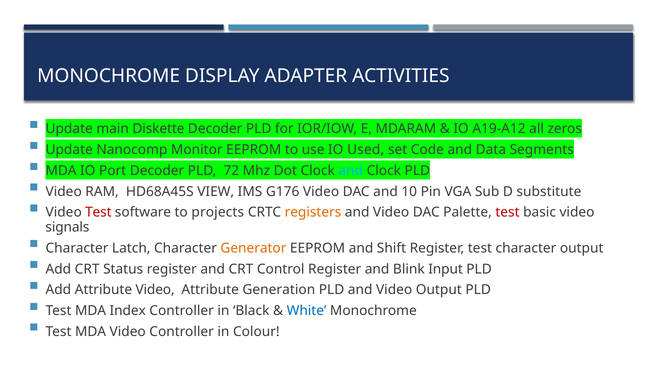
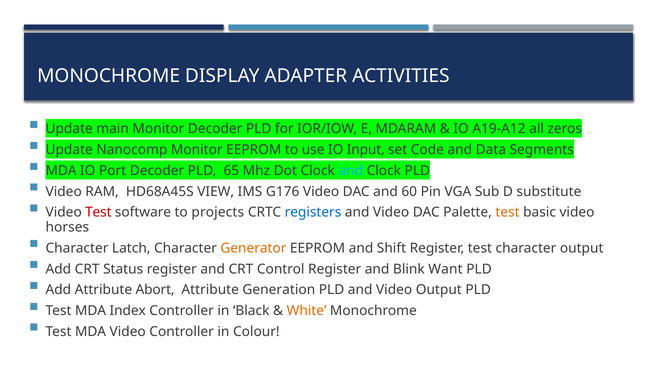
main Diskette: Diskette -> Monitor (158, 129)
Used: Used -> Input (366, 150)
72: 72 -> 65 (231, 171)
10: 10 -> 60 (409, 192)
registers colour: orange -> blue (313, 213)
test colour: red -> orange (507, 213)
signals: signals -> horses (67, 228)
Input: Input -> Want (445, 269)
Attribute Video: Video -> Abort (155, 290)
White colour: blue -> orange (307, 311)
